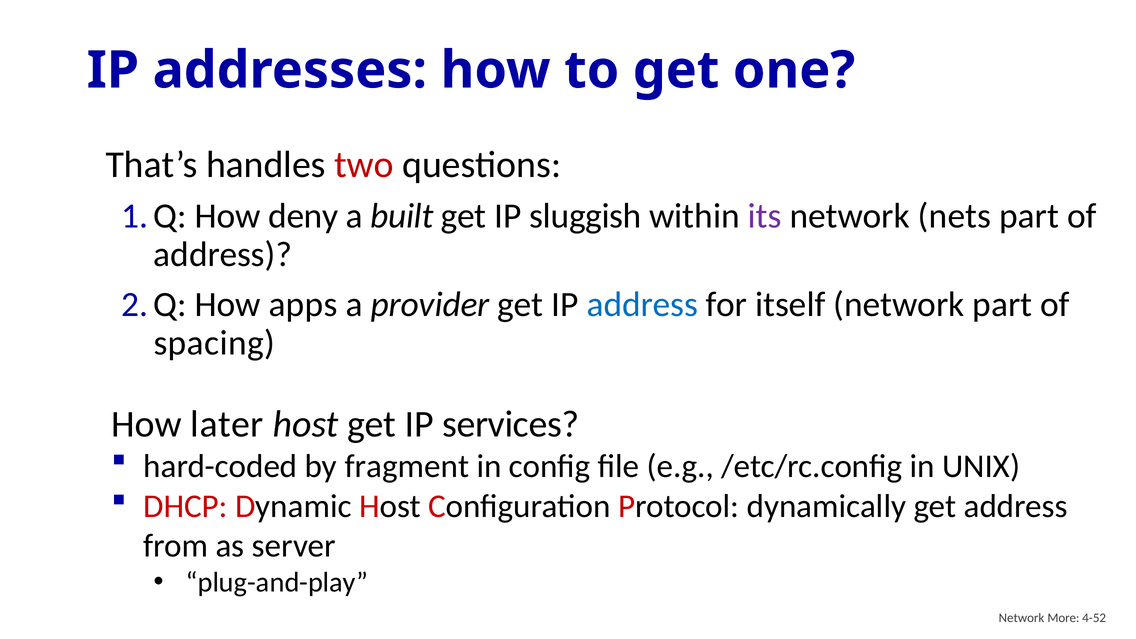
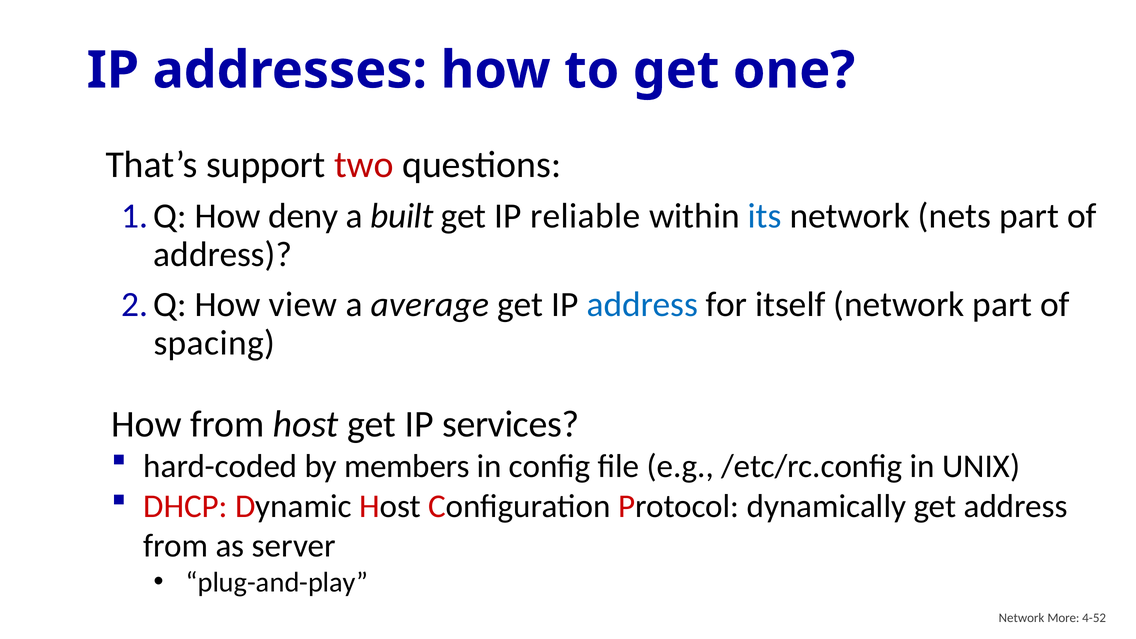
handles: handles -> support (266, 165)
sluggish: sluggish -> reliable (585, 216)
its colour: purple -> blue (765, 216)
apps: apps -> view (303, 305)
provider: provider -> average (430, 305)
How later: later -> from (227, 424)
fragment: fragment -> members (407, 466)
